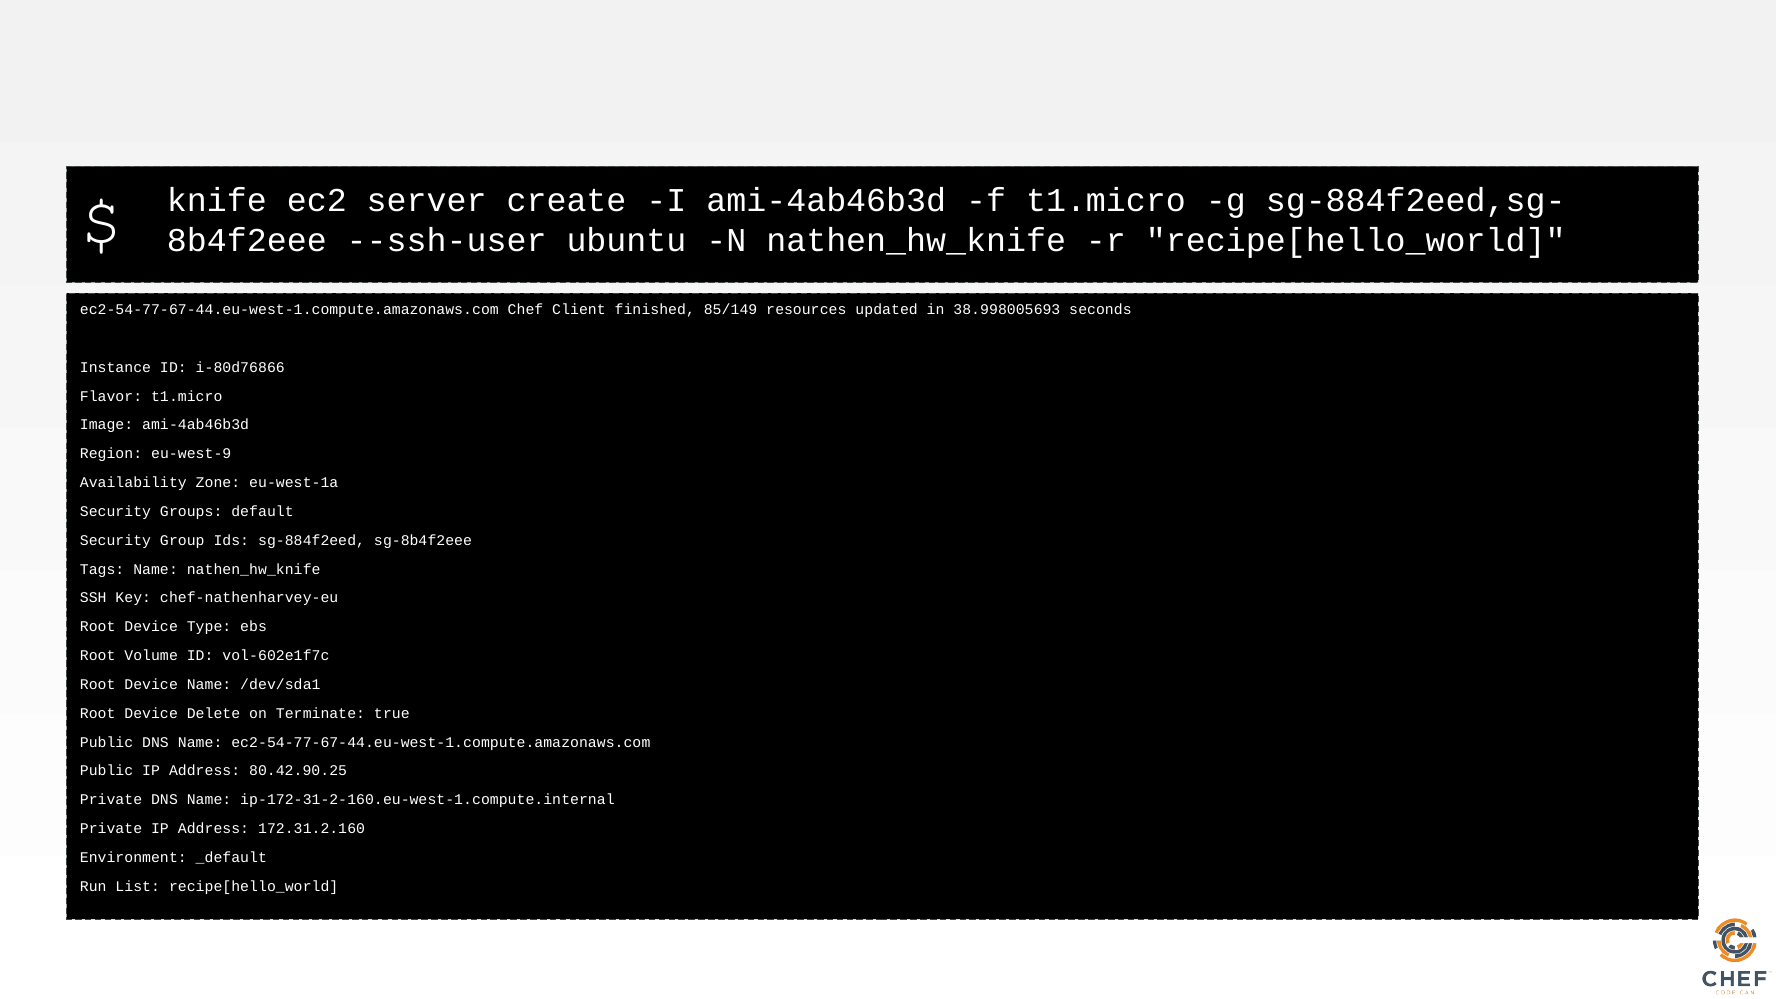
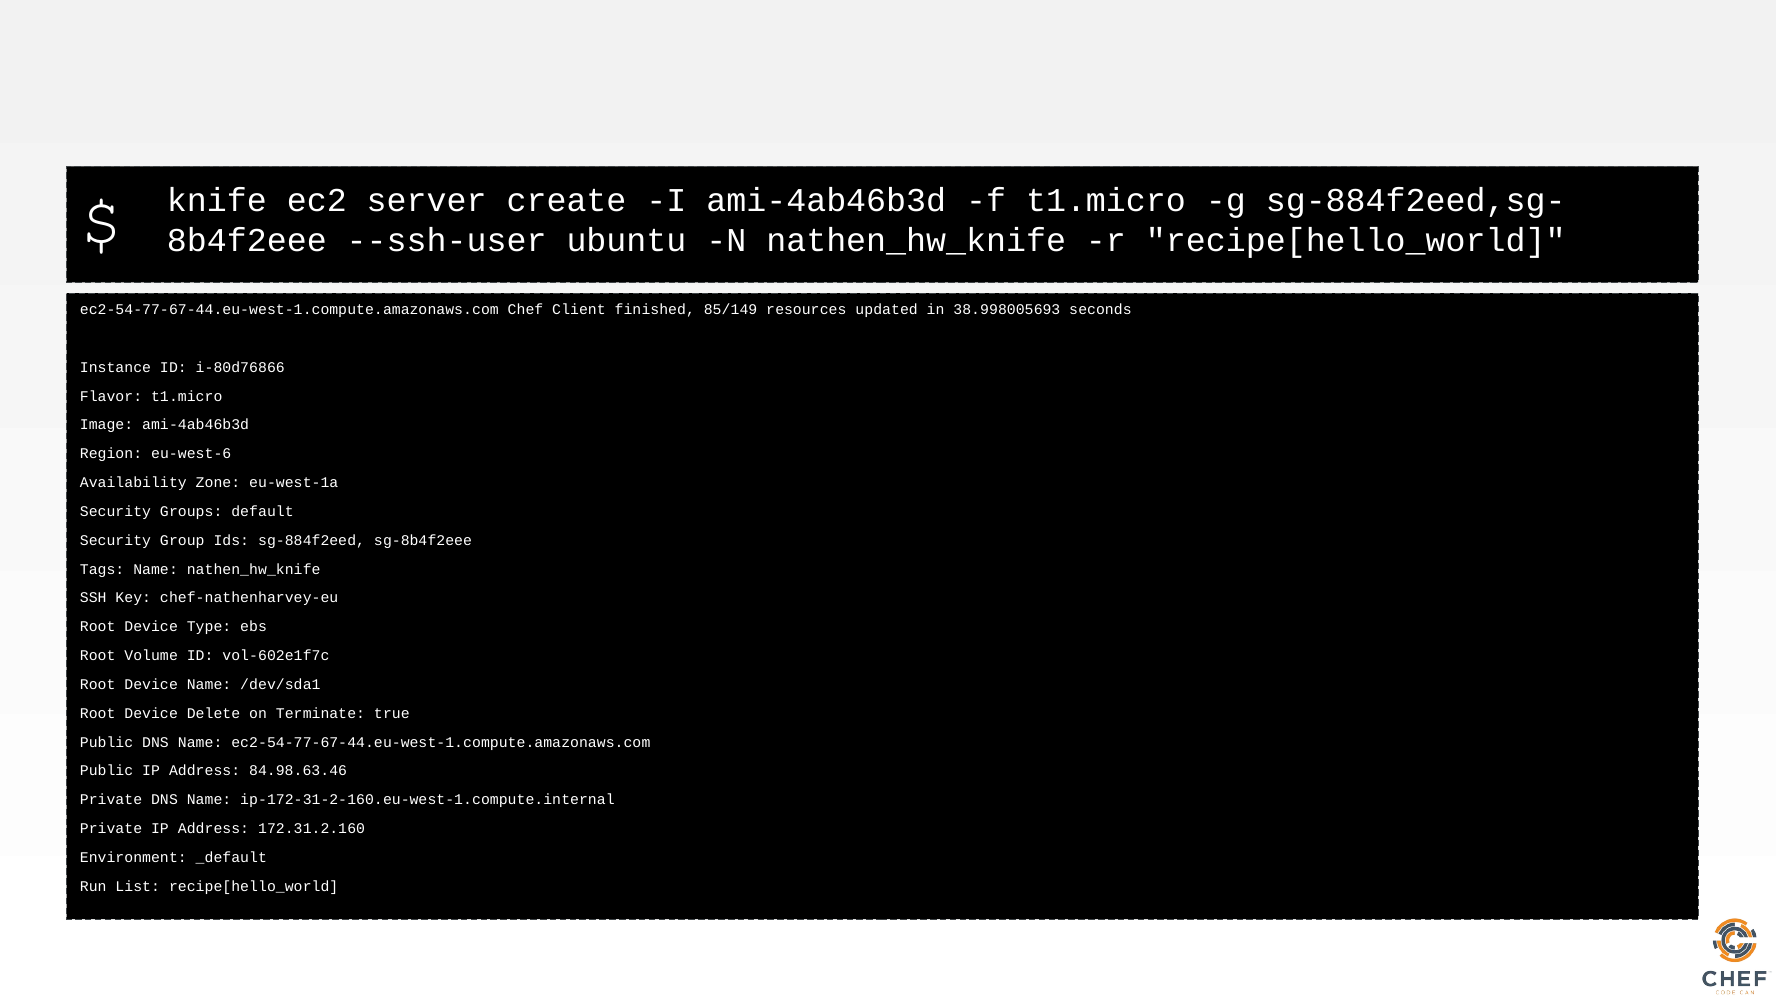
eu-west-9: eu-west-9 -> eu-west-6 (191, 454)
80.42.90.25: 80.42.90.25 -> 84.98.63.46 (298, 771)
